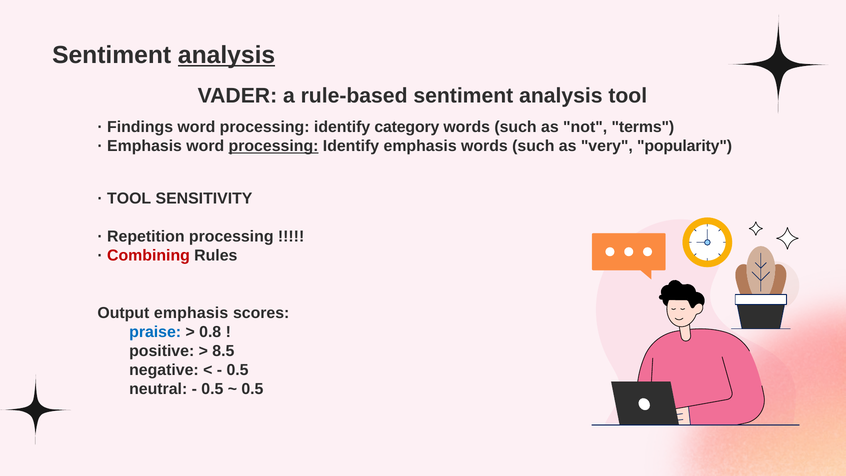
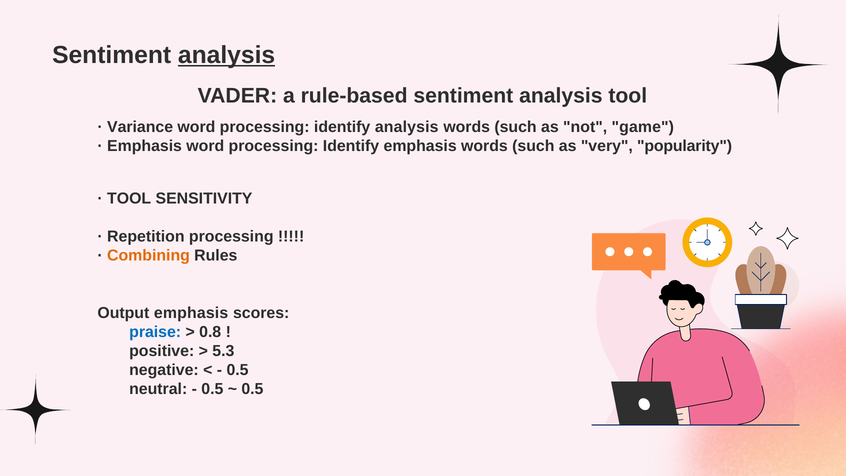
Findings: Findings -> Variance (140, 127)
identify category: category -> analysis (407, 127)
terms: terms -> game (643, 127)
processing underline: present -> none (274, 146)
Combining colour: red -> orange (148, 256)
8.5: 8.5 -> 5.3 (223, 351)
